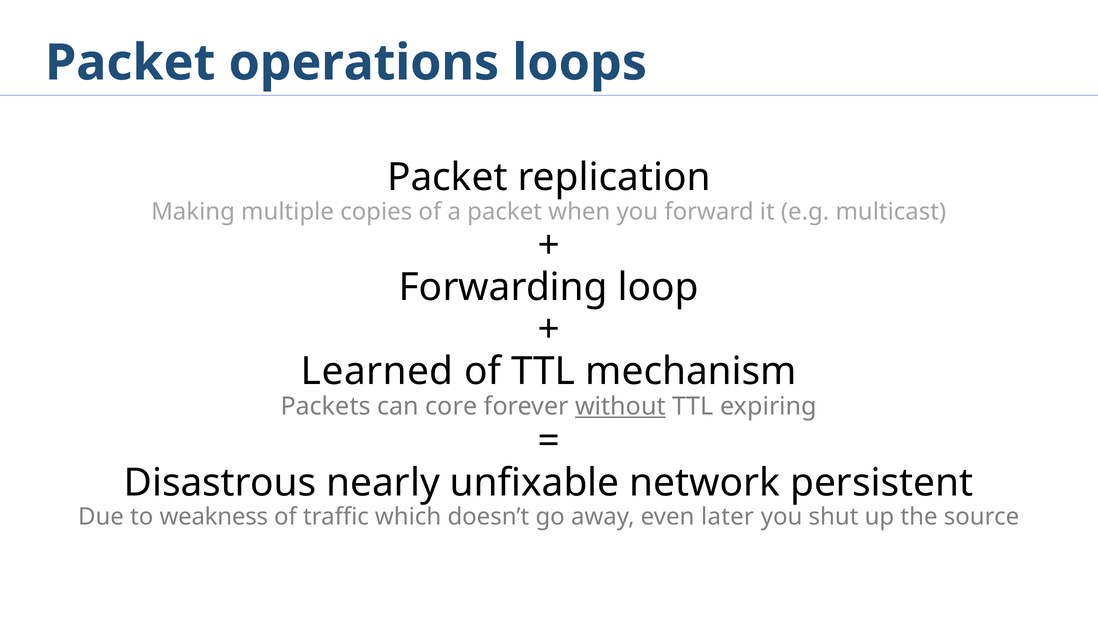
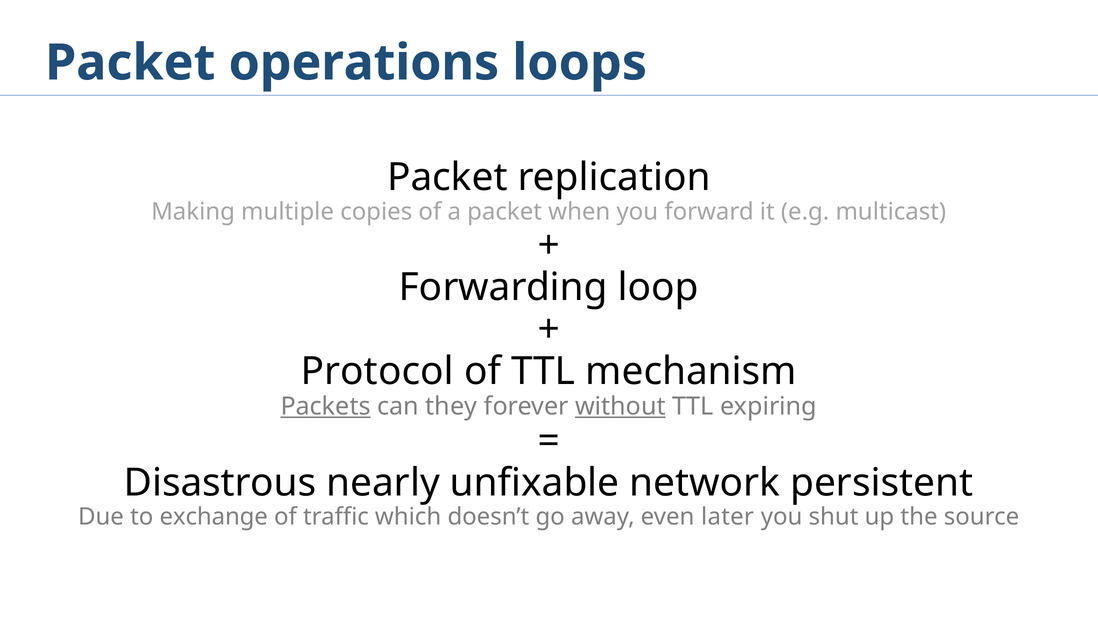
Learned: Learned -> Protocol (377, 371)
Packets underline: none -> present (326, 406)
core: core -> they (451, 406)
weakness: weakness -> exchange (214, 517)
